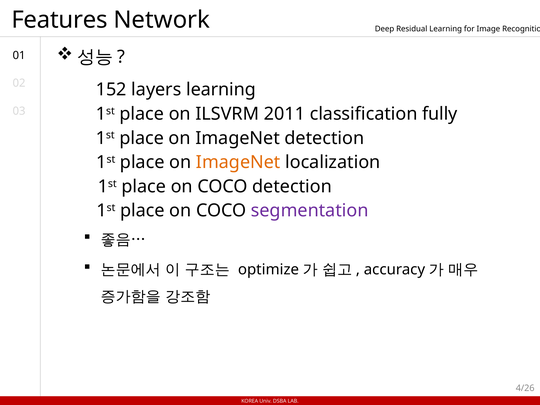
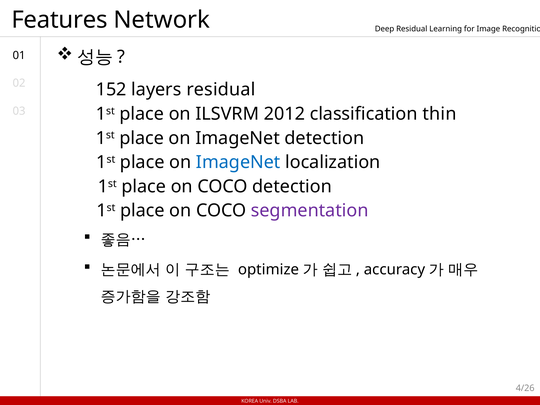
layers learning: learning -> residual (221, 90)
2011: 2011 -> 2012 (284, 114)
fully: fully -> thin (440, 114)
ImageNet colour: orange -> blue (238, 162)
